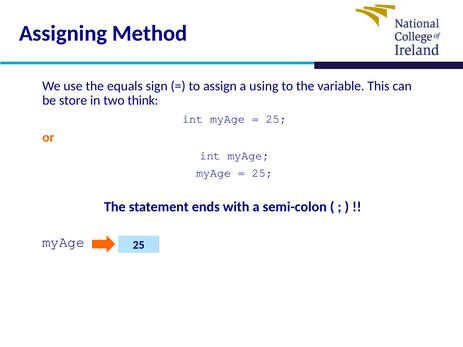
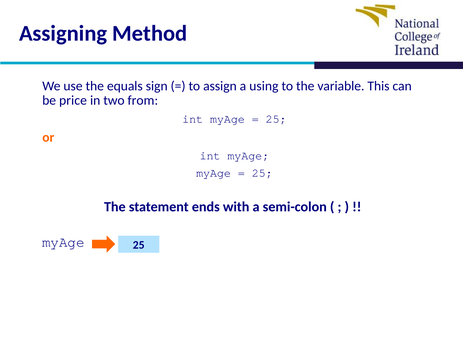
store: store -> price (73, 101)
think: think -> from (143, 101)
